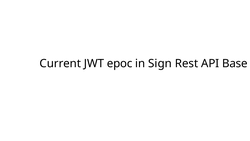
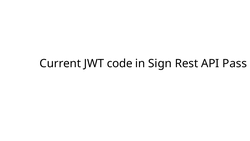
epoc: epoc -> code (120, 63)
Base: Base -> Pass (235, 63)
